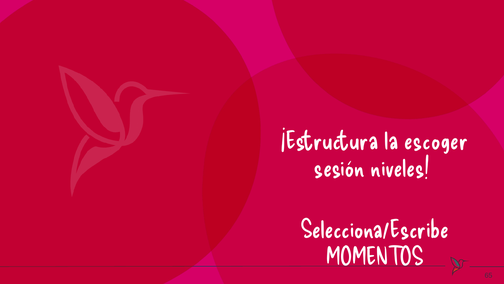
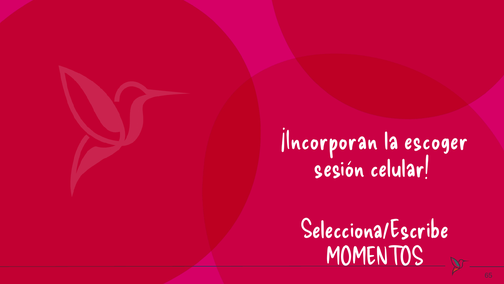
¡Estructura: ¡Estructura -> ¡Incorporan (329, 141)
niveles: niveles -> celular (400, 168)
